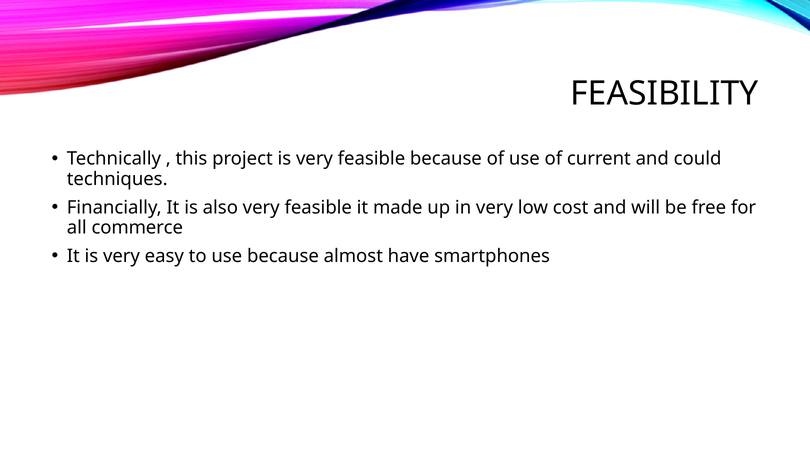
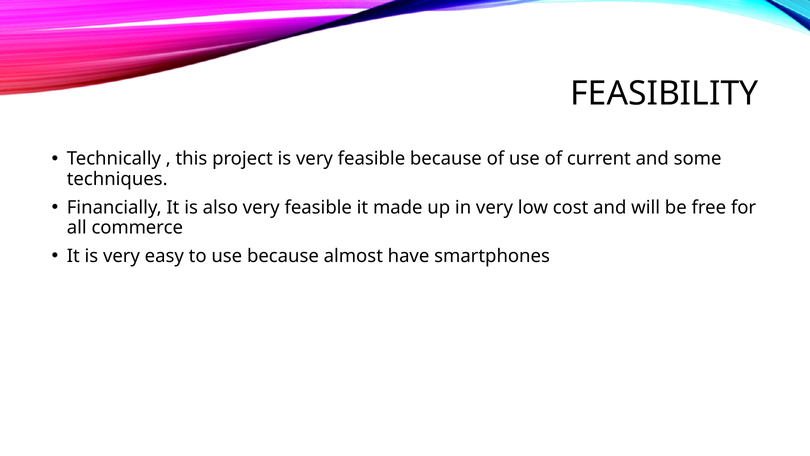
could: could -> some (698, 159)
